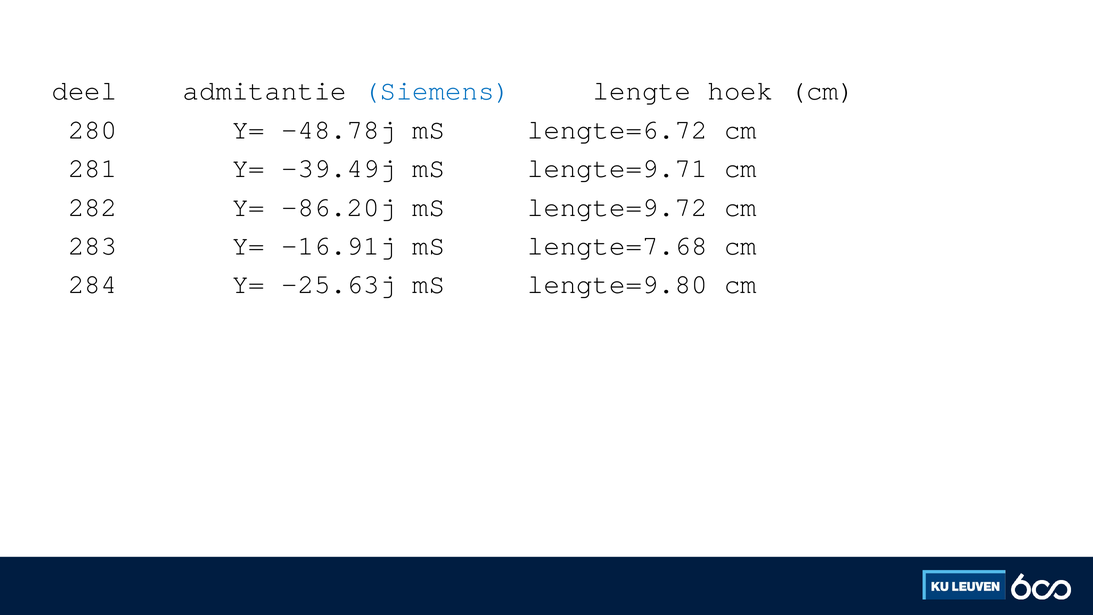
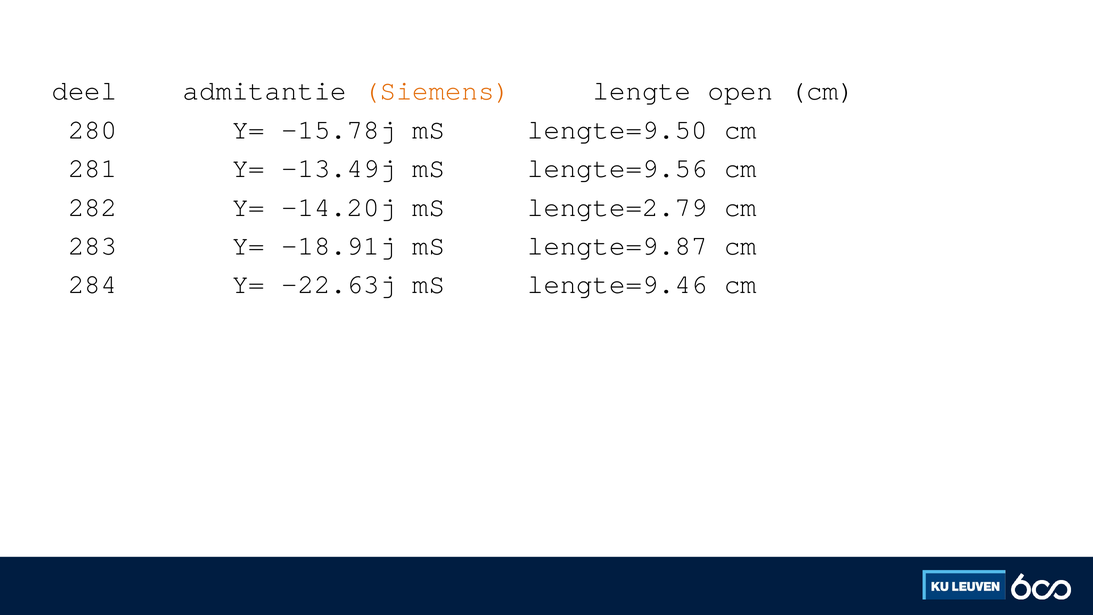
Siemens colour: blue -> orange (437, 91)
hoek: hoek -> open (740, 91)
-48.78j: -48.78j -> -15.78j (339, 129)
lengte=6.72: lengte=6.72 -> lengte=9.50 (617, 129)
-39.49j: -39.49j -> -13.49j (339, 168)
lengte=9.71: lengte=9.71 -> lengte=9.56 (617, 168)
-86.20j: -86.20j -> -14.20j (339, 207)
lengte=9.72: lengte=9.72 -> lengte=2.79 (617, 207)
-16.91j: -16.91j -> -18.91j (339, 246)
lengte=7.68: lengte=7.68 -> lengte=9.87 (617, 246)
-25.63j: -25.63j -> -22.63j (339, 284)
lengte=9.80: lengte=9.80 -> lengte=9.46 (617, 284)
